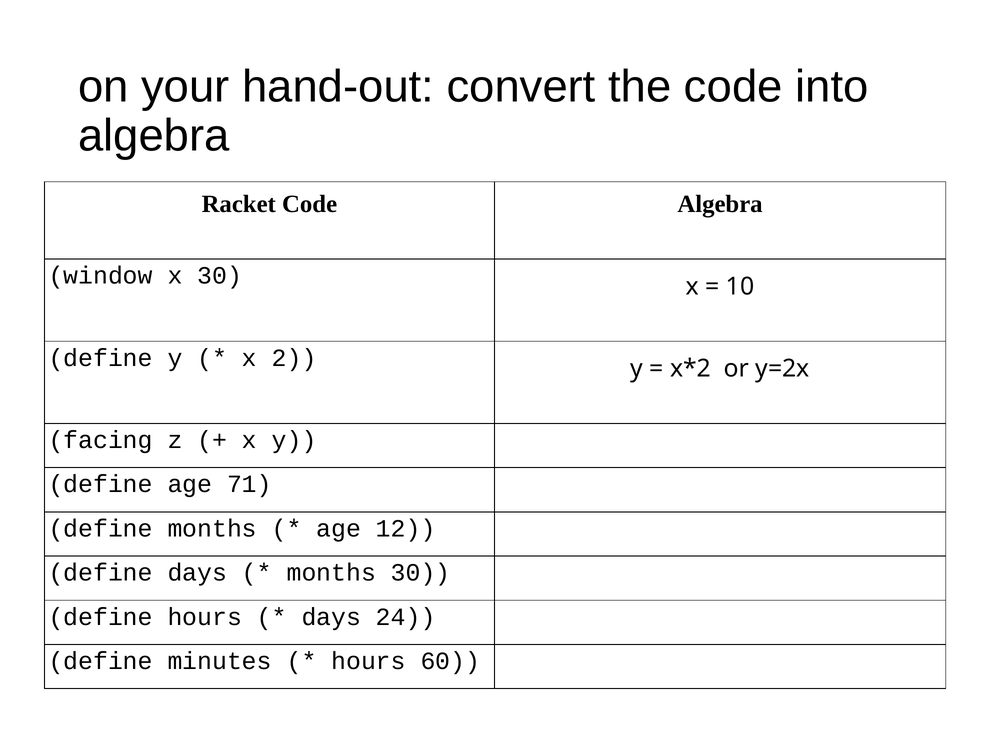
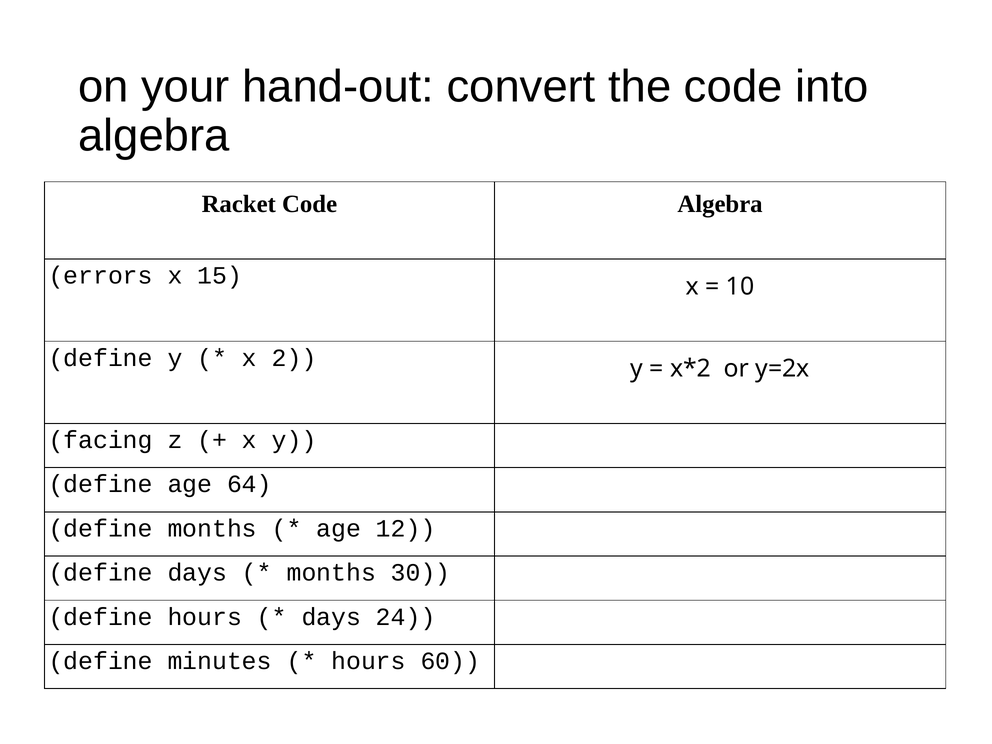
window: window -> errors (101, 276)
x 30: 30 -> 15 (220, 276)
71: 71 -> 64 (249, 484)
